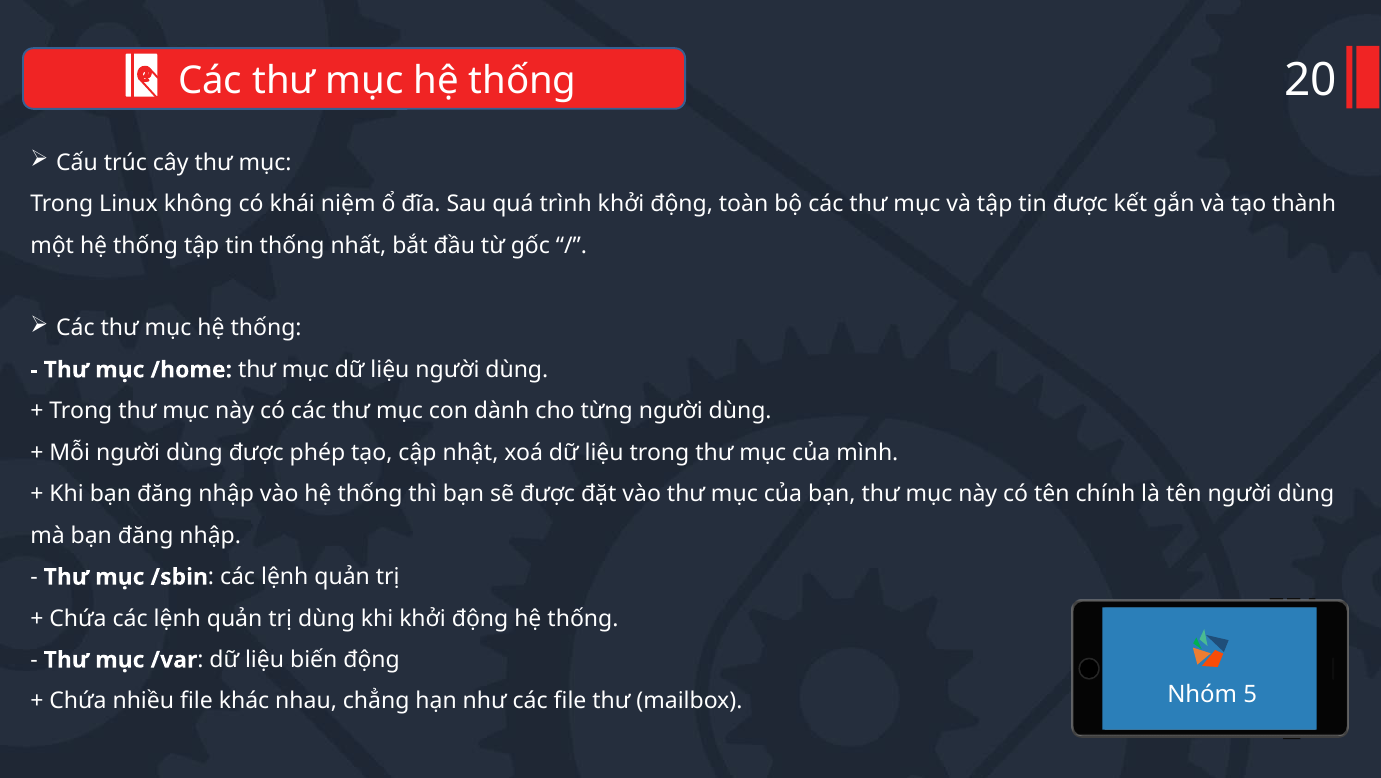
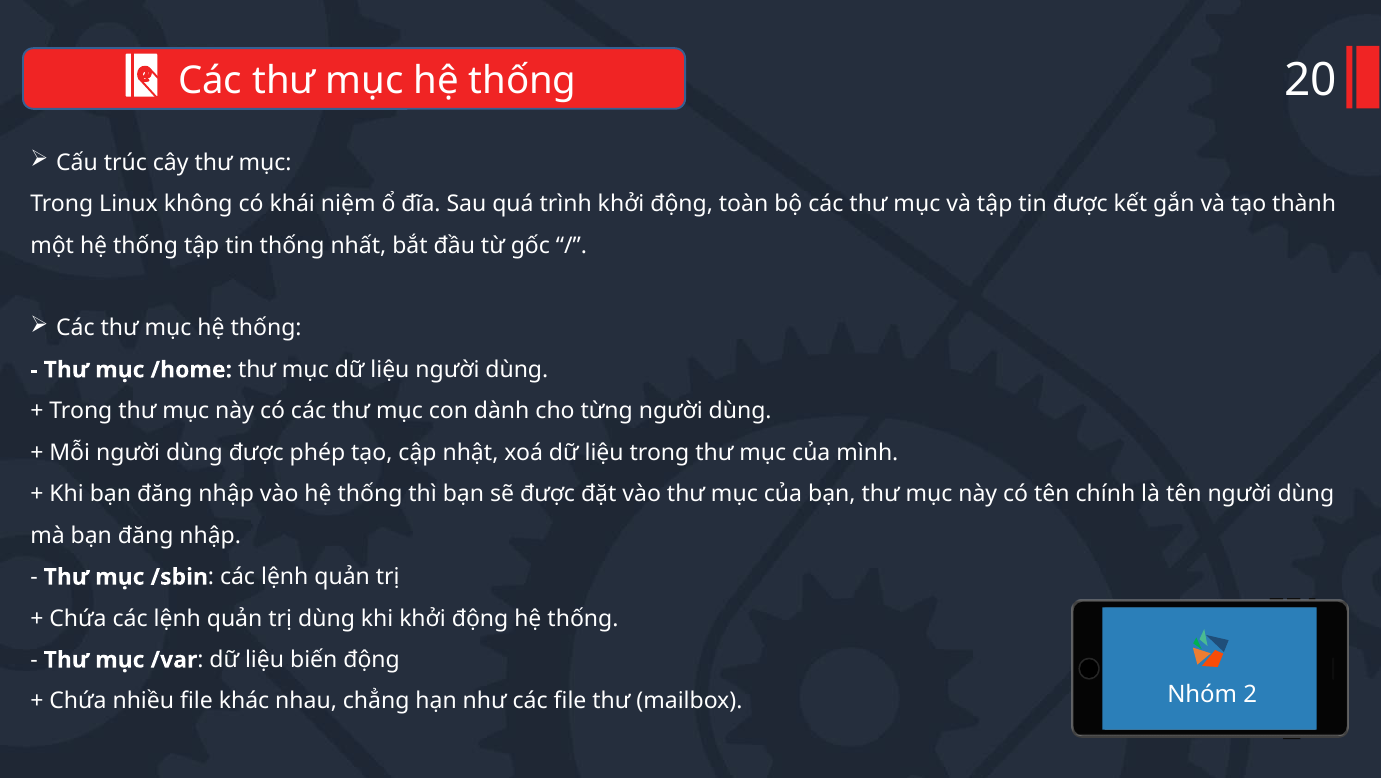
5: 5 -> 2 (1250, 694)
